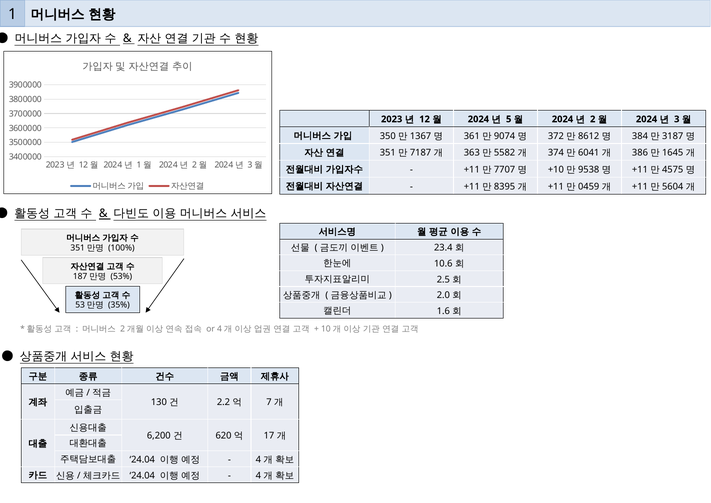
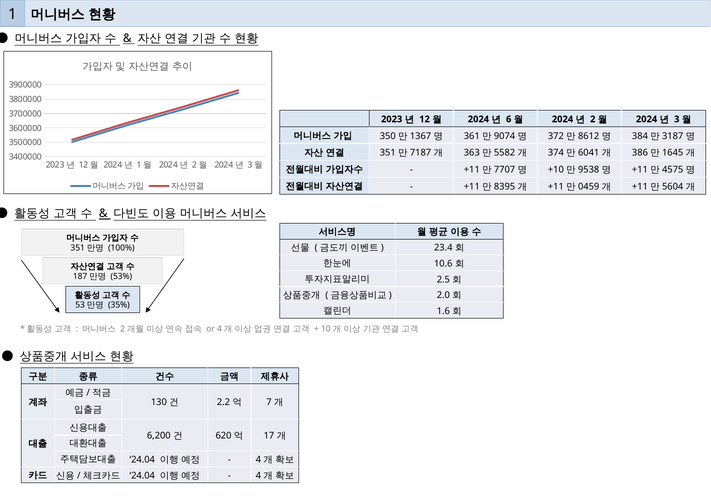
5: 5 -> 6 (509, 119)
